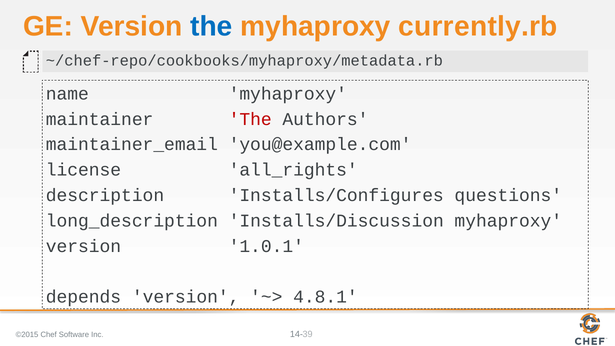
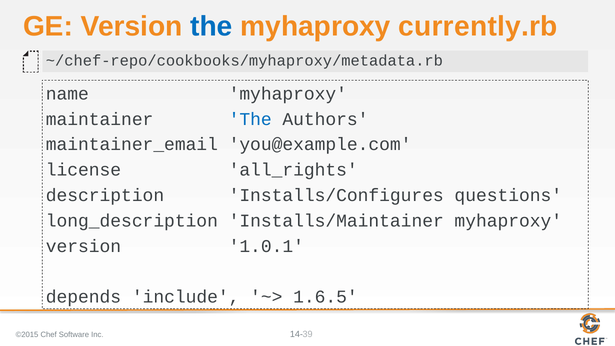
The colour: red -> blue (250, 119)
Installs/Discussion: Installs/Discussion -> Installs/Maintainer (336, 221)
depends version: version -> include (186, 297)
4.8.1: 4.8.1 -> 1.6.5 (325, 297)
